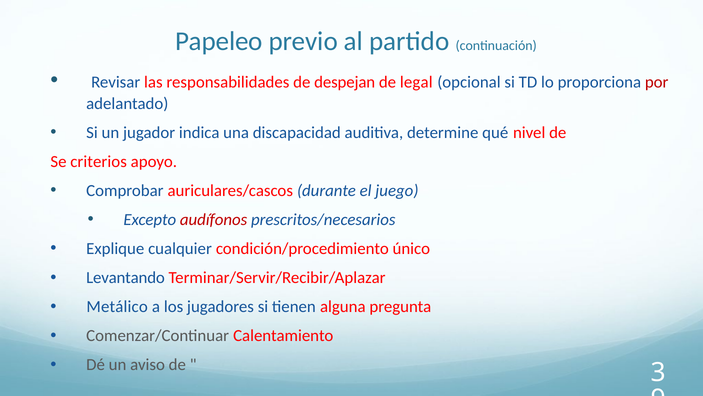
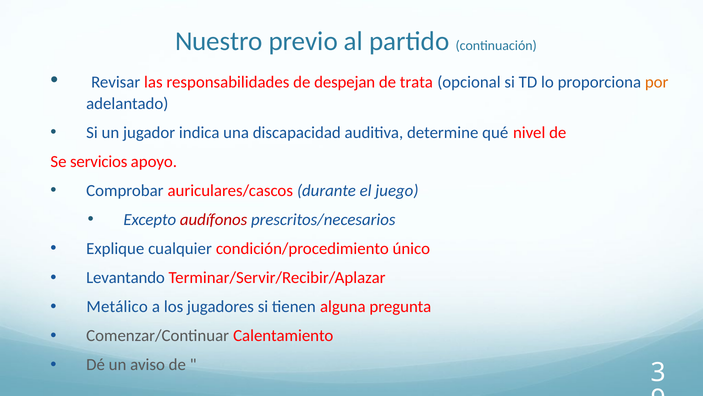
Papeleo: Papeleo -> Nuestro (219, 41)
legal: legal -> trata (416, 82)
por colour: red -> orange (657, 82)
criterios: criterios -> servicios (99, 162)
